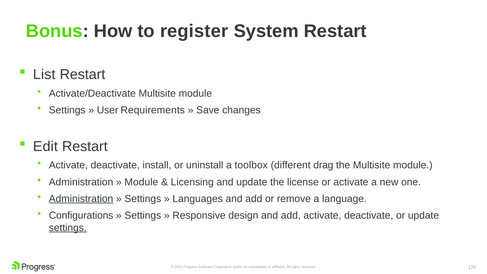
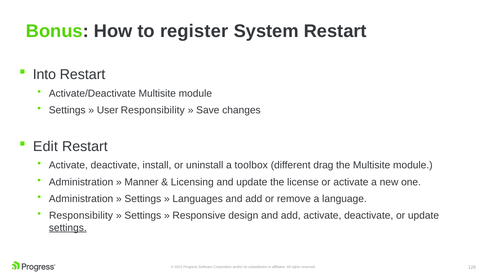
List: List -> Into (44, 74)
User Requirements: Requirements -> Responsibility (153, 110)
Module: Module -> Manner (141, 182)
Administration underline: present -> none (81, 199)
Configurations: Configurations -> Responsibility (81, 216)
